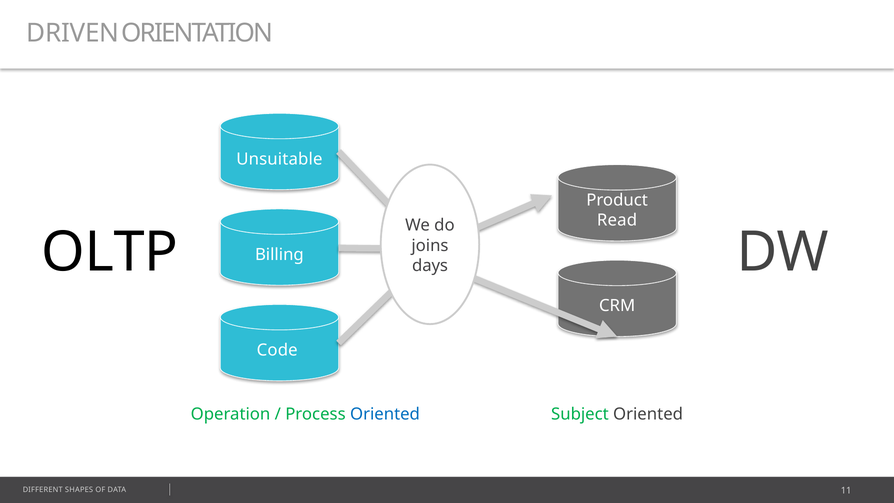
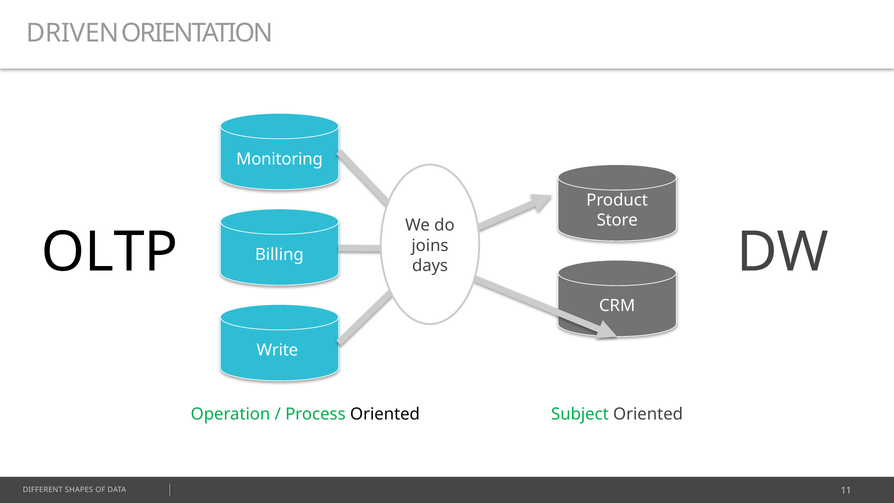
Unsuitable: Unsuitable -> Monitoring (280, 159)
Read: Read -> Store (617, 220)
Code: Code -> Write (277, 350)
Oriented colour: blue -> black (385, 414)
